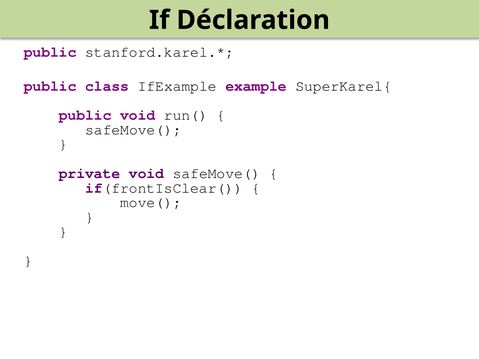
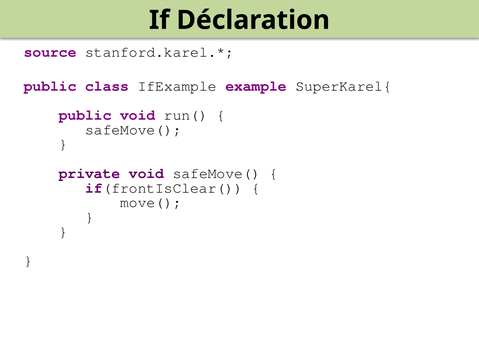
public: public -> source (50, 52)
